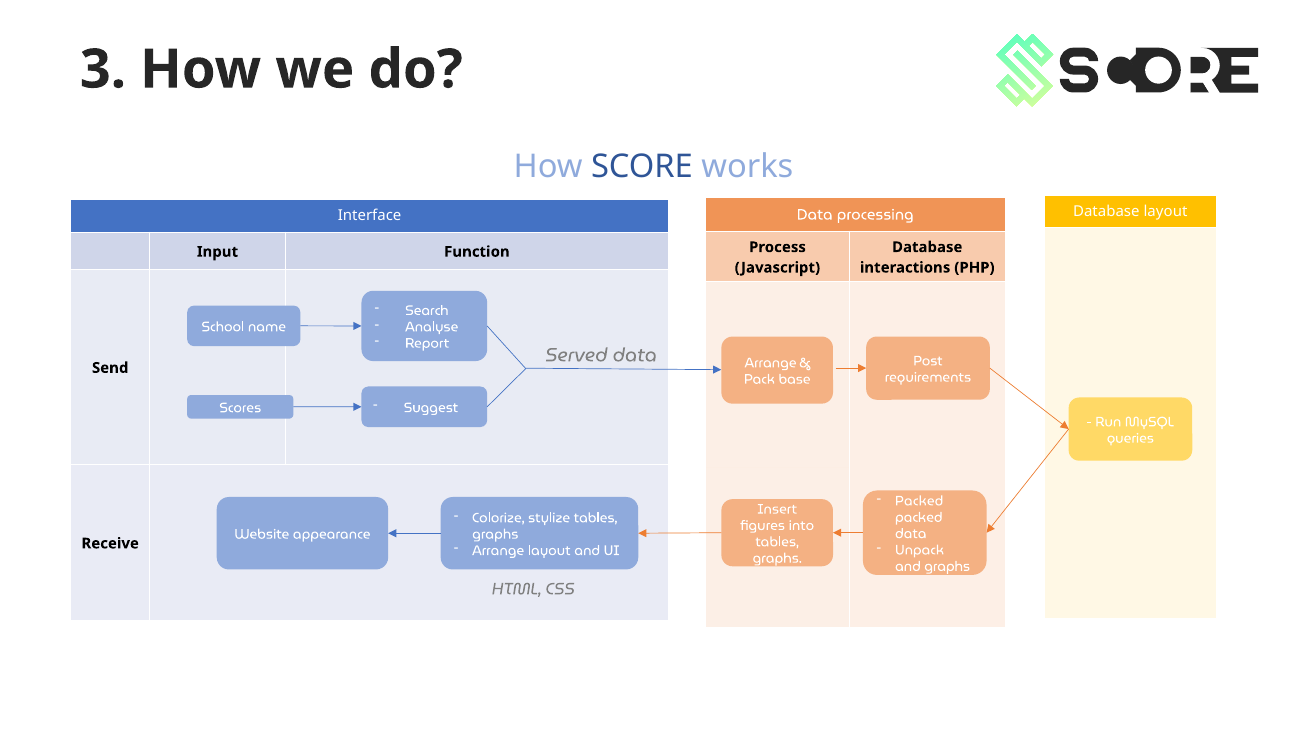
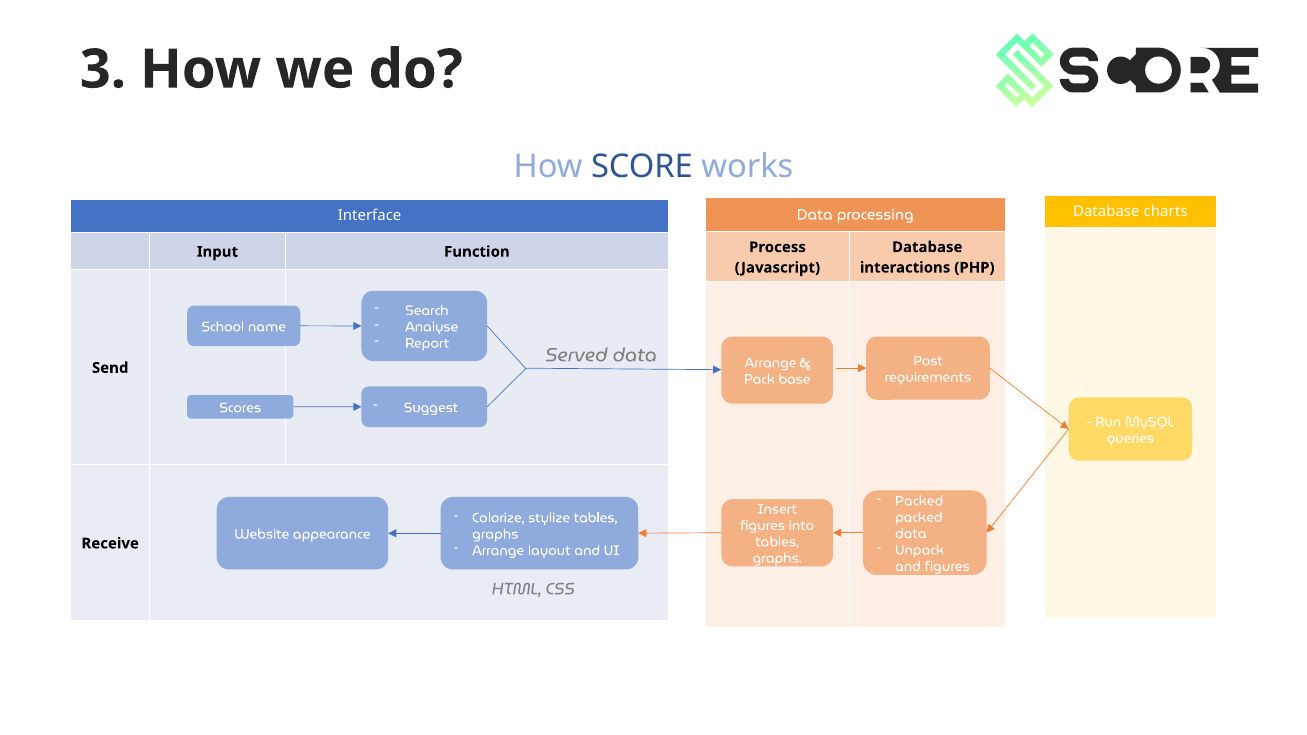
Database layout: layout -> charts (1166, 211)
and graphs: graphs -> figures (947, 566)
